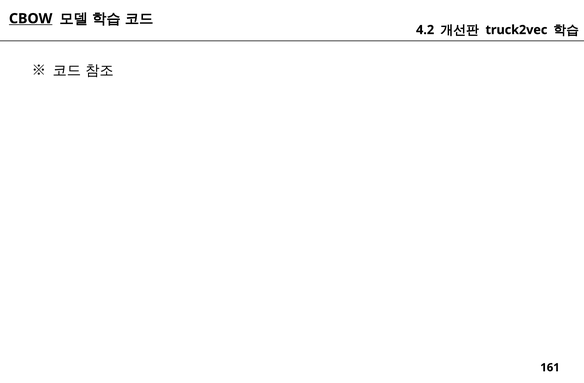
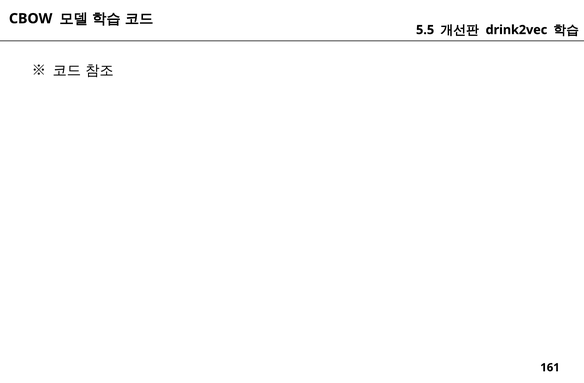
CBOW underline: present -> none (31, 19)
4.2: 4.2 -> 5.5 (425, 30)
truck2vec: truck2vec -> drink2vec (516, 30)
